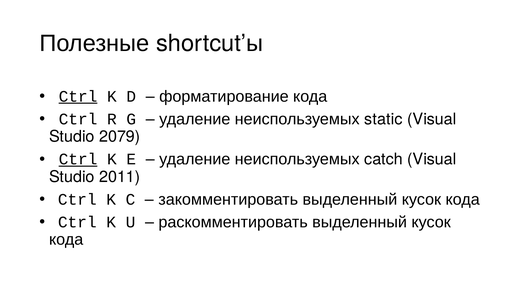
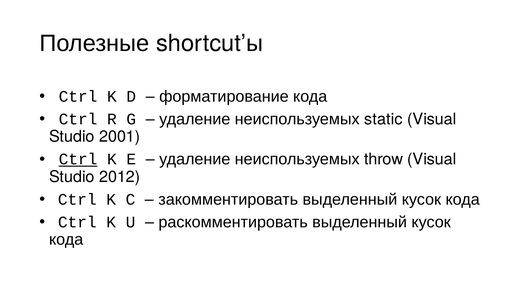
Ctrl underline: present -> none (78, 96)
2079: 2079 -> 2001 (120, 137)
catch: catch -> throw (384, 159)
2011: 2011 -> 2012 (120, 177)
